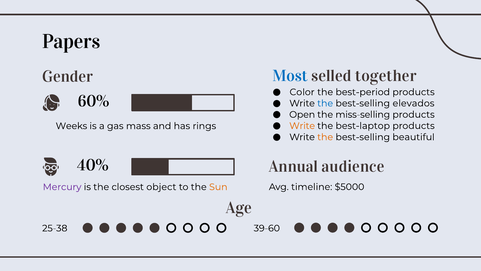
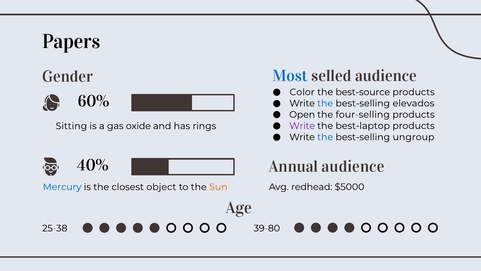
selled together: together -> audience (386, 76)
best-period: best-period -> best-source (363, 92)
miss-selling: miss-selling -> four-selling (363, 114)
Write colour: orange -> purple (302, 126)
Weeks: Weeks -> Sitting (71, 126)
mass: mass -> oxide (138, 126)
the colour: orange -> blue (325, 137)
beautiful: beautiful -> ungroup (413, 137)
timeline: timeline -> redhead (312, 187)
Mercury colour: purple -> blue (62, 187)
39-60: 39-60 -> 39-80 (267, 228)
